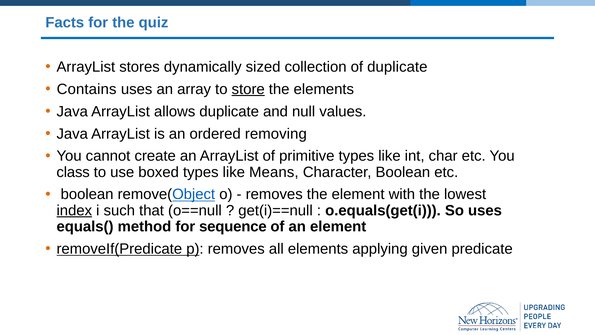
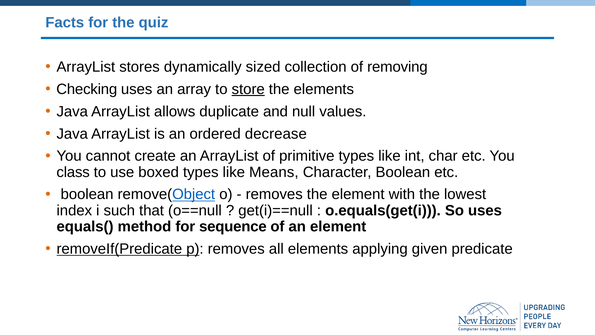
of duplicate: duplicate -> removing (397, 67)
Contains: Contains -> Checking (87, 89)
removing: removing -> decrease (276, 134)
index underline: present -> none (74, 210)
